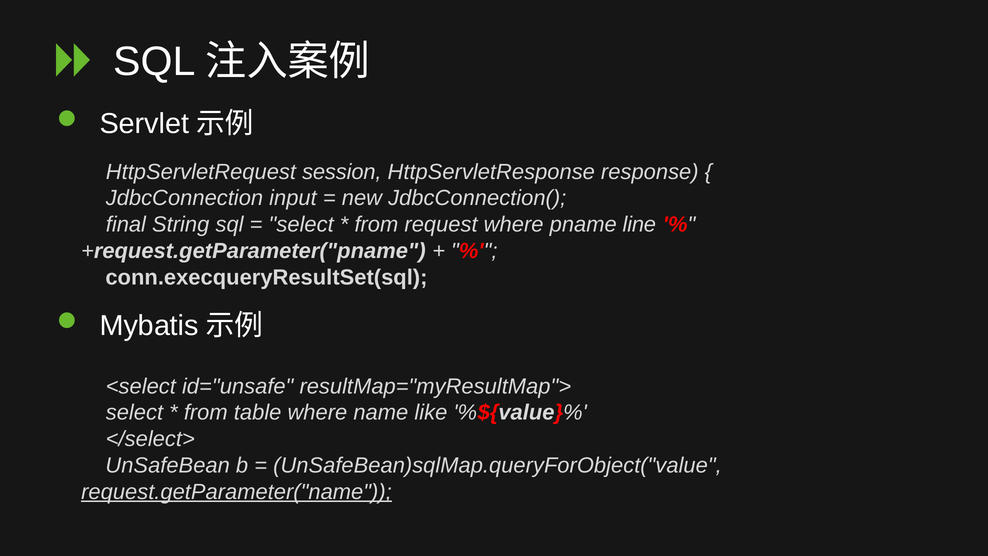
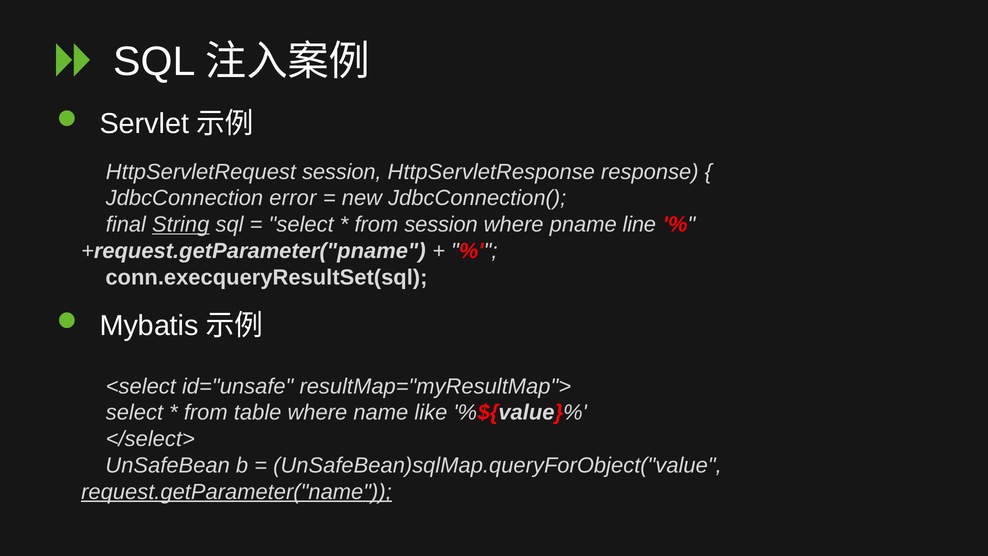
input: input -> error (293, 198)
String underline: none -> present (181, 224)
from request: request -> session (441, 224)
